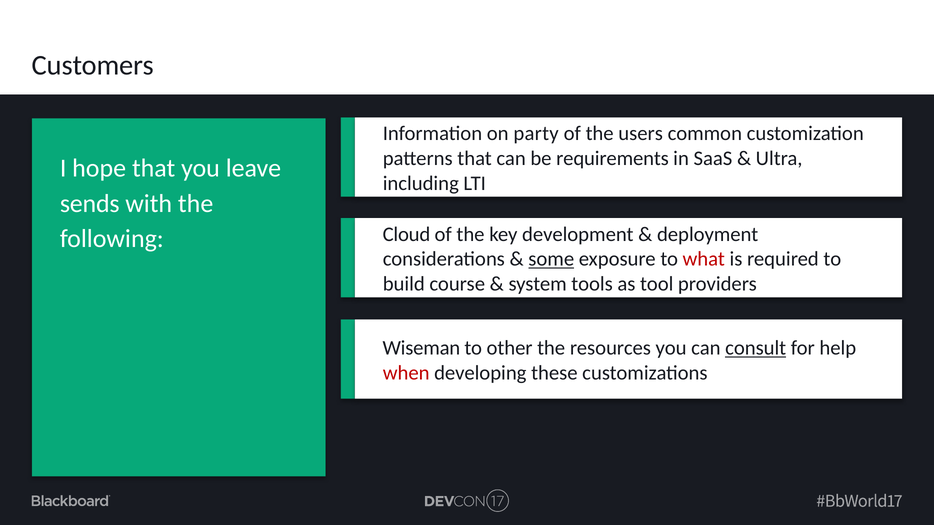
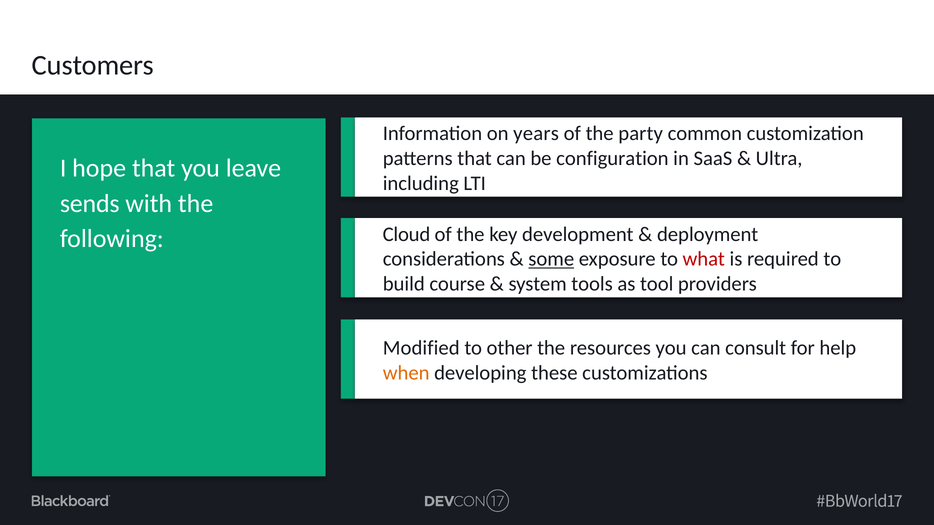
party: party -> years (536, 134)
users: users -> party (641, 134)
requirements: requirements -> configuration (612, 159)
Wiseman: Wiseman -> Modified (421, 348)
consult underline: present -> none (756, 348)
when colour: red -> orange (406, 373)
